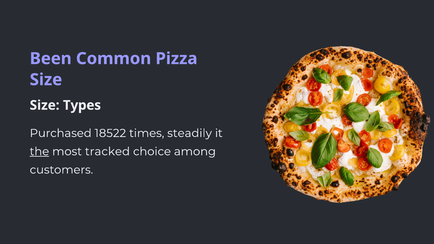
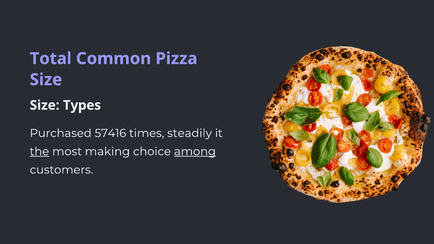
Been: Been -> Total (51, 59)
18522: 18522 -> 57416 (110, 133)
tracked: tracked -> making (107, 152)
among underline: none -> present (195, 152)
